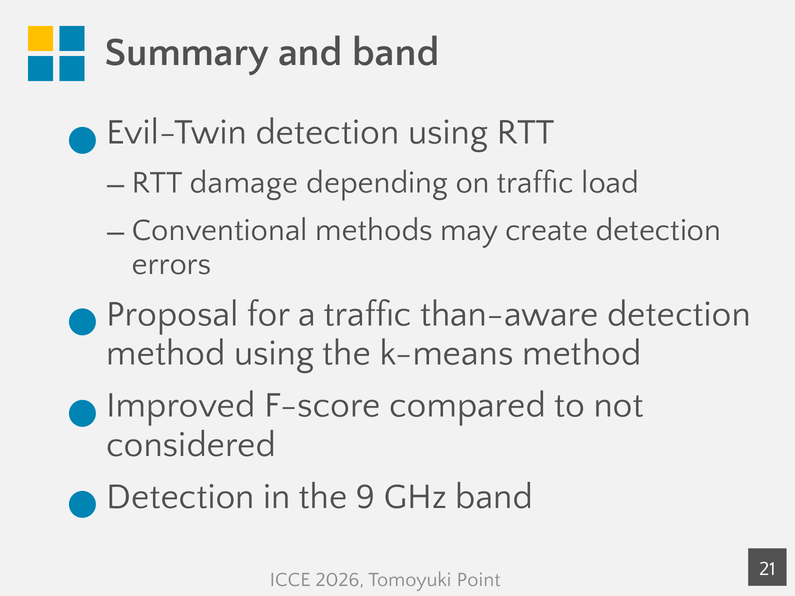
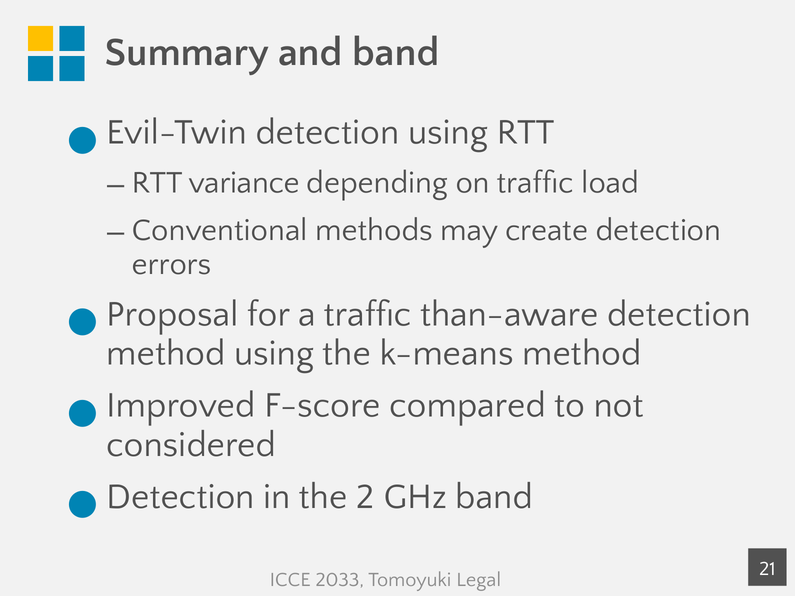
damage: damage -> variance (244, 182)
9: 9 -> 2 (365, 497)
2026: 2026 -> 2033 (340, 580)
Point: Point -> Legal (479, 580)
